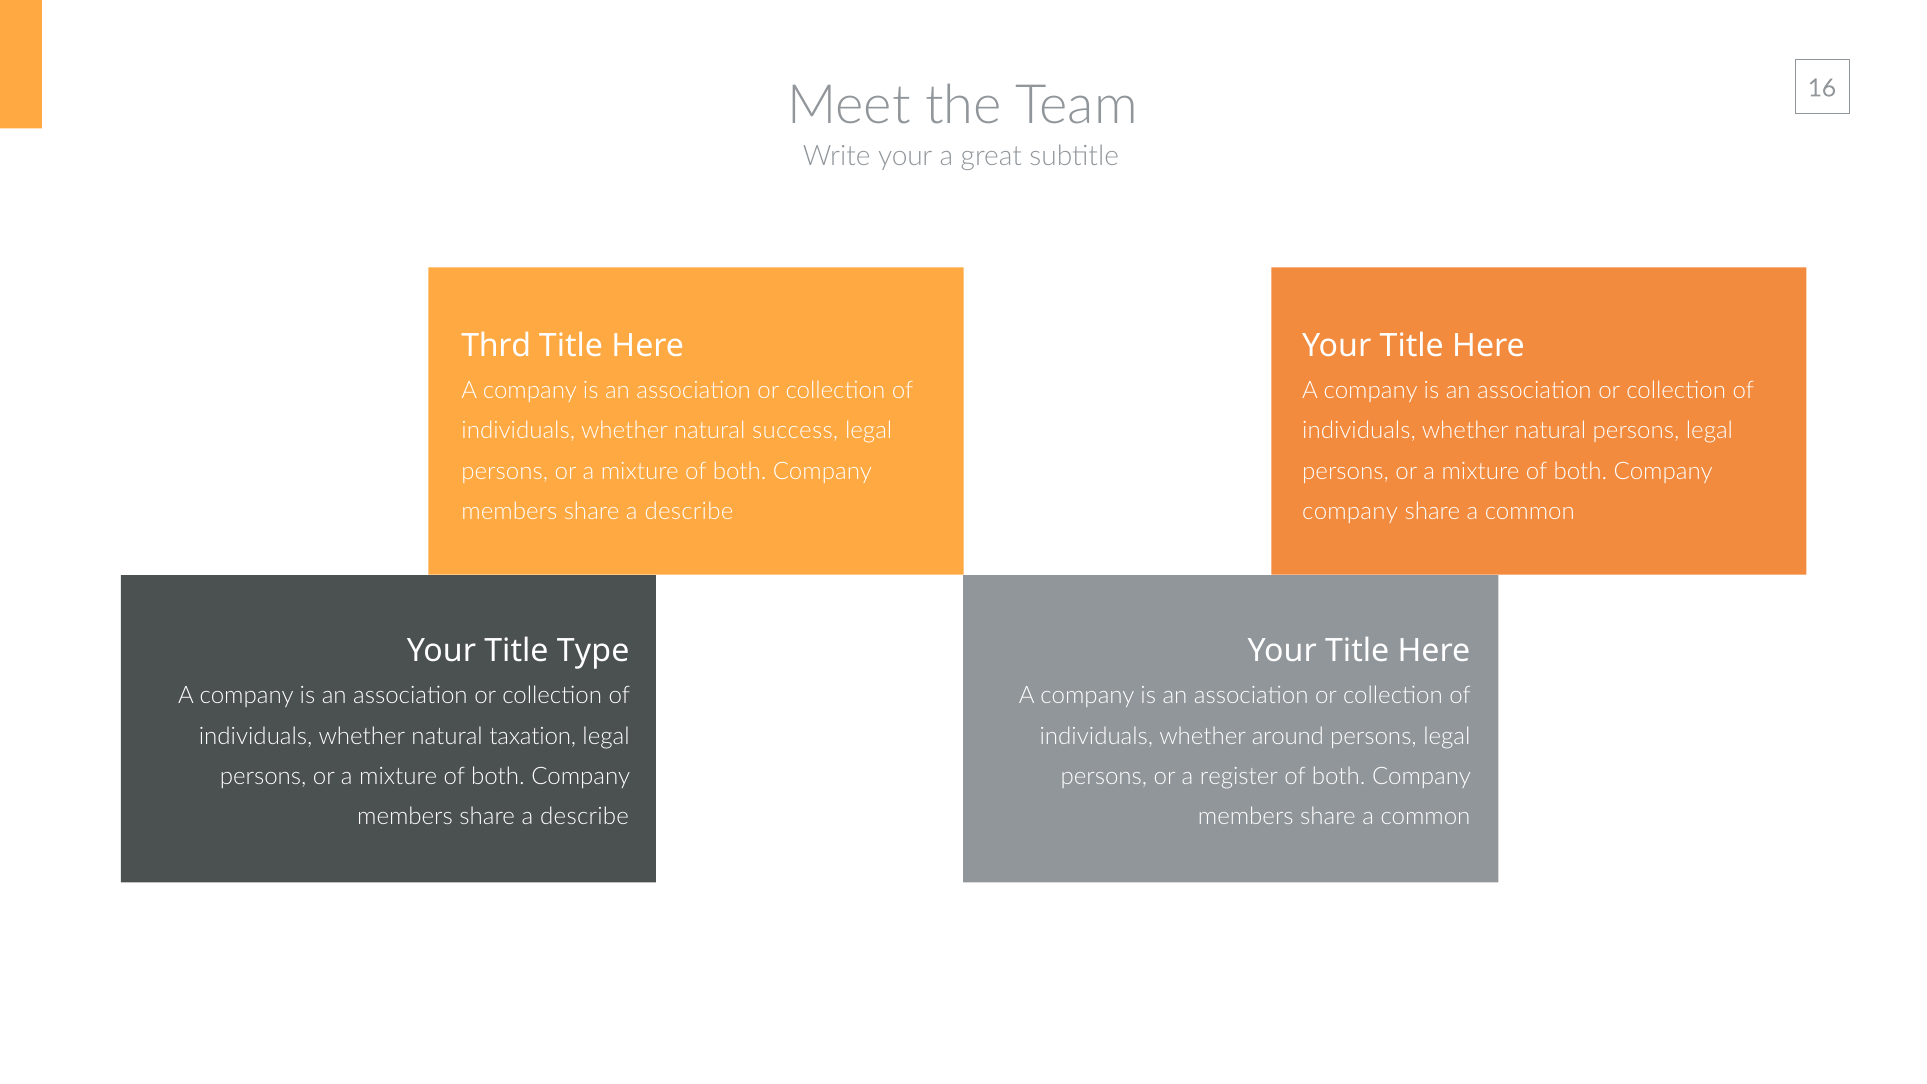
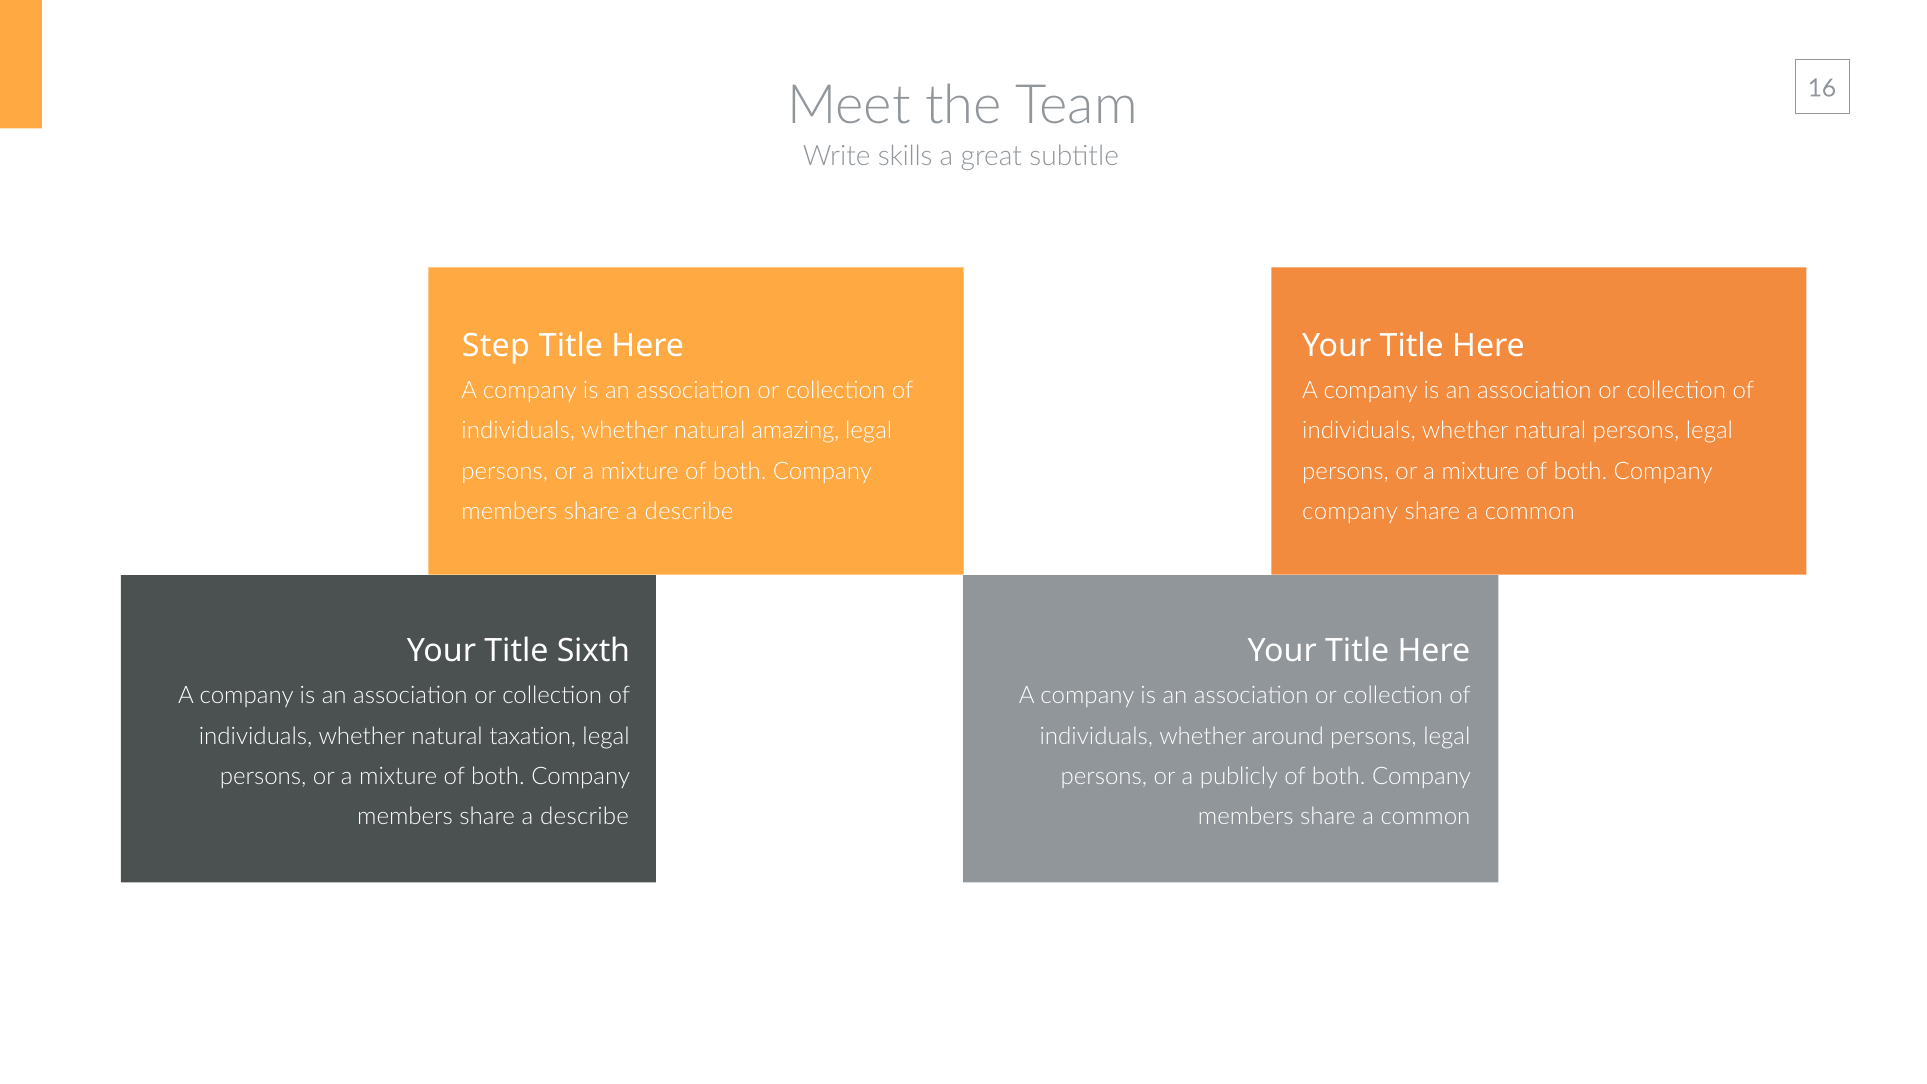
Write your: your -> skills (905, 156)
Thrd: Thrd -> Step (496, 346)
success: success -> amazing (795, 431)
Type: Type -> Sixth (593, 651)
register: register -> publicly (1239, 777)
